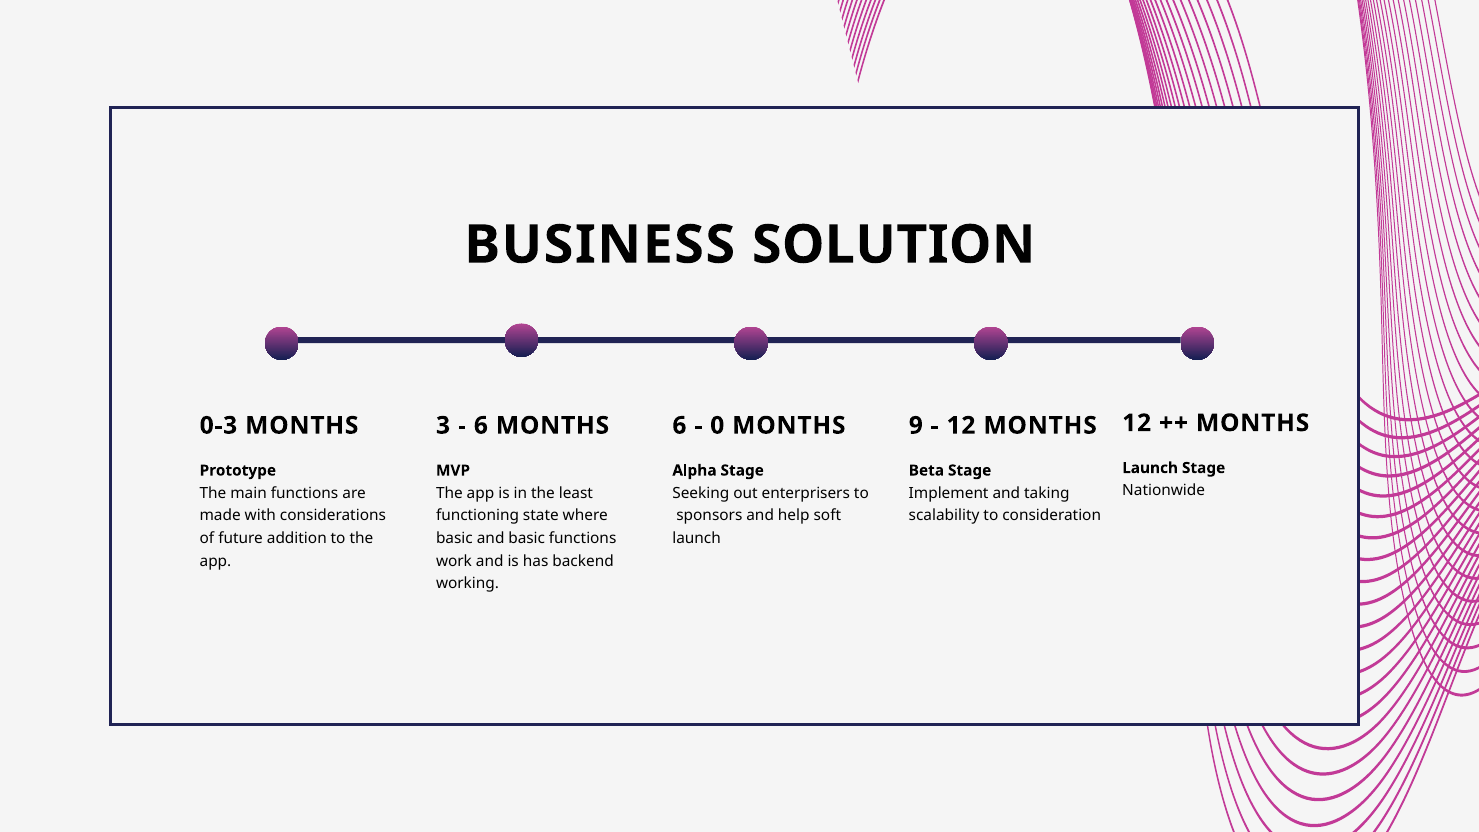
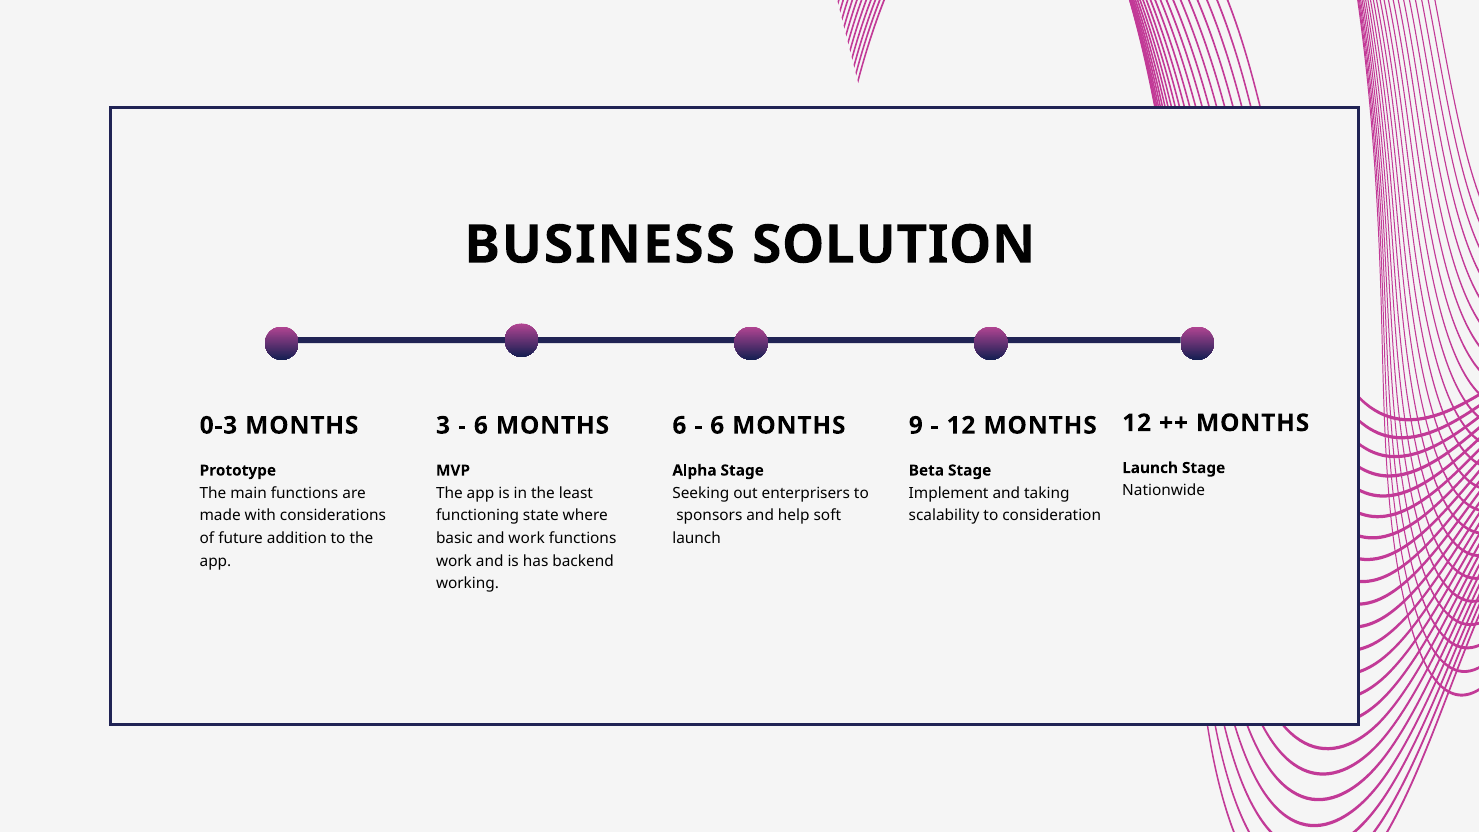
0: 0 -> 6 (717, 425)
and basic: basic -> work (527, 538)
